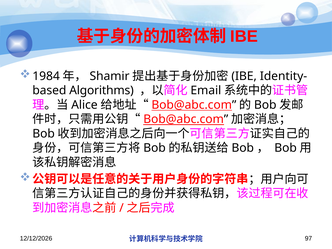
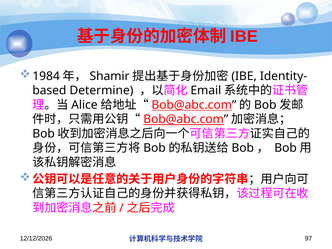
Algorithms: Algorithms -> Determine (101, 90)
